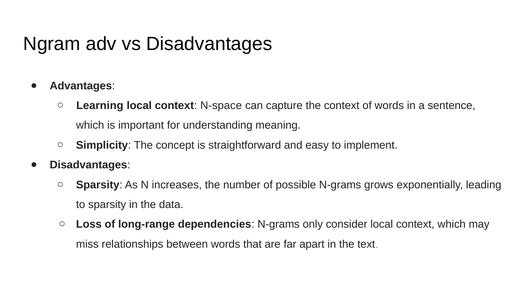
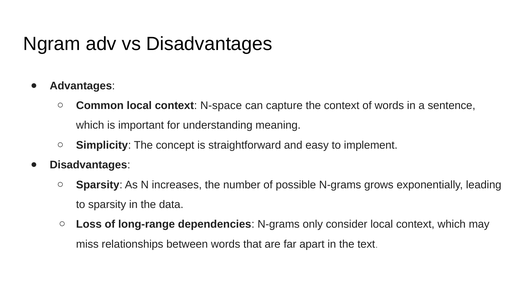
Learning: Learning -> Common (100, 106)
